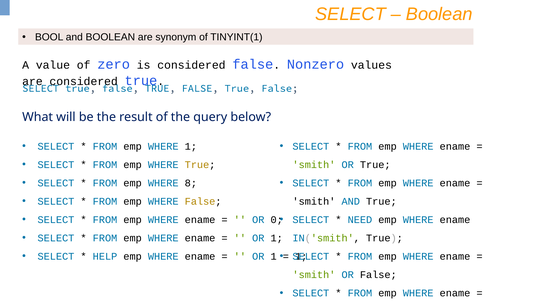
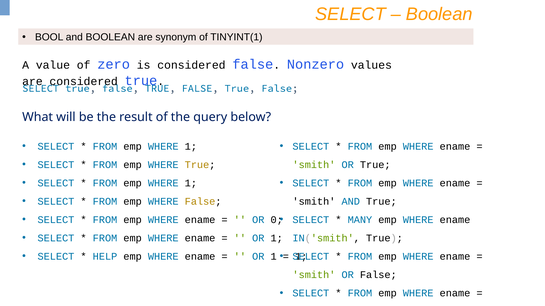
8: 8 -> 1 (191, 183)
NEED: NEED -> MANY (360, 220)
